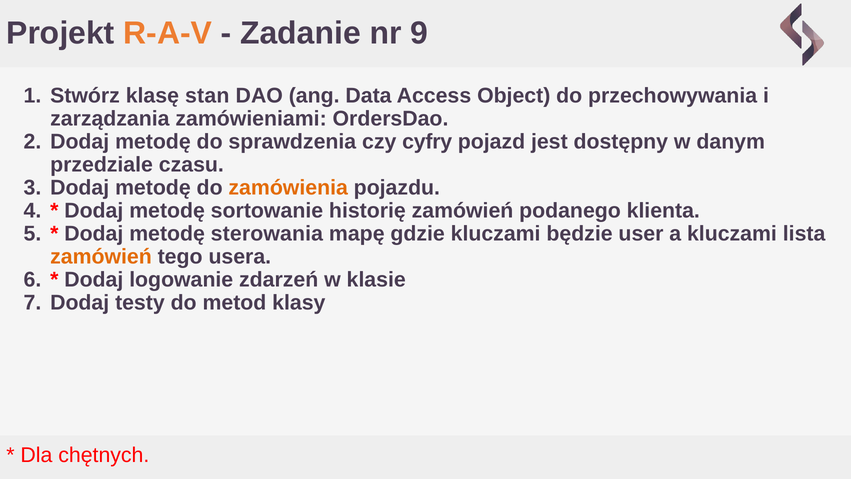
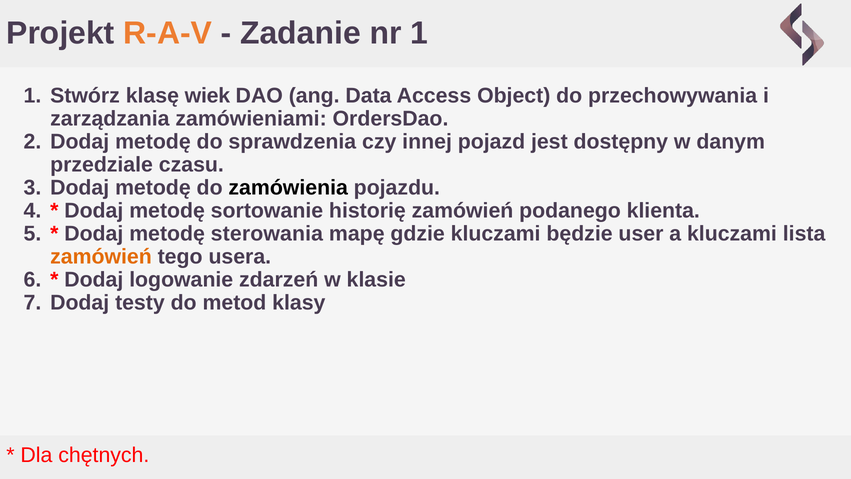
nr 9: 9 -> 1 (419, 33)
stan: stan -> wiek (207, 96)
cyfry: cyfry -> innej (427, 142)
zamówienia colour: orange -> black (288, 187)
